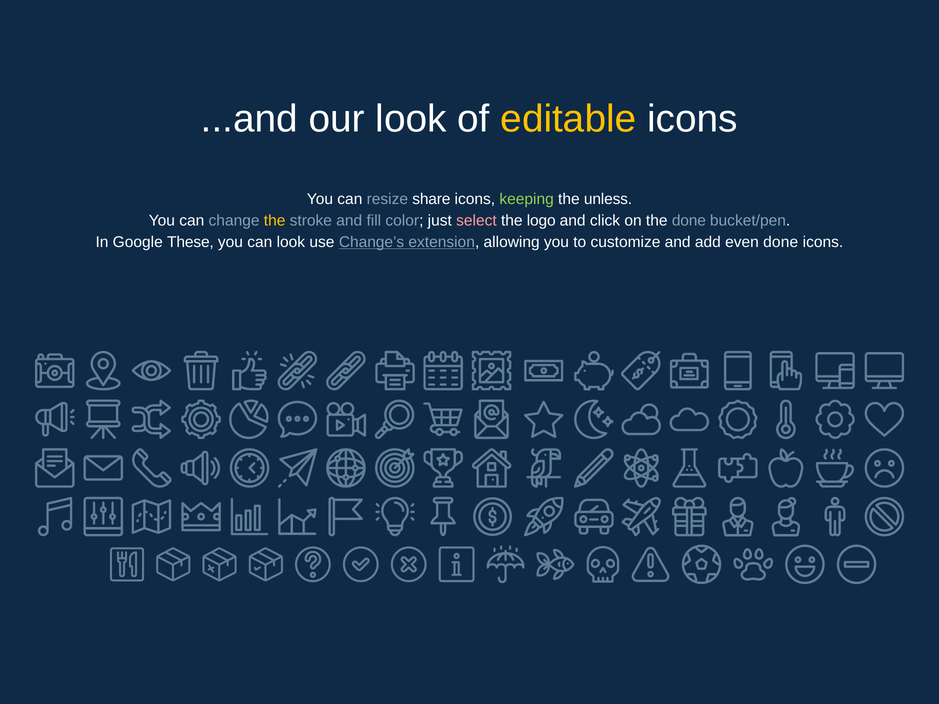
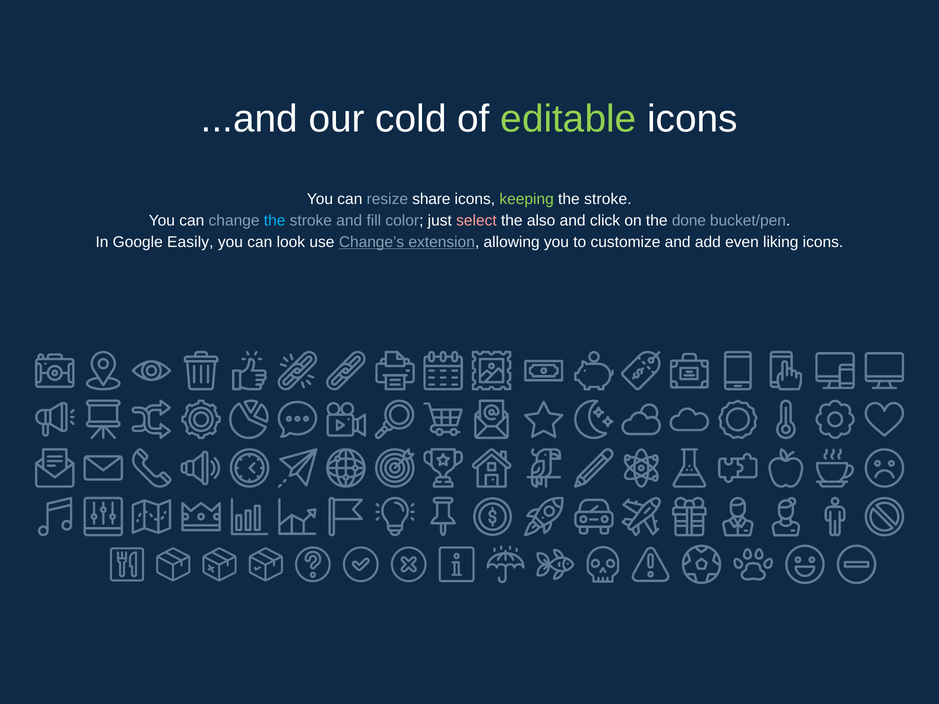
our look: look -> cold (411, 119)
editable colour: yellow -> light green (568, 119)
unless: unless -> stroke (608, 199)
the colour: yellow -> light blue (275, 221)
logo: logo -> also (541, 221)
These: These -> Easily (190, 242)
even done: done -> liking (781, 242)
